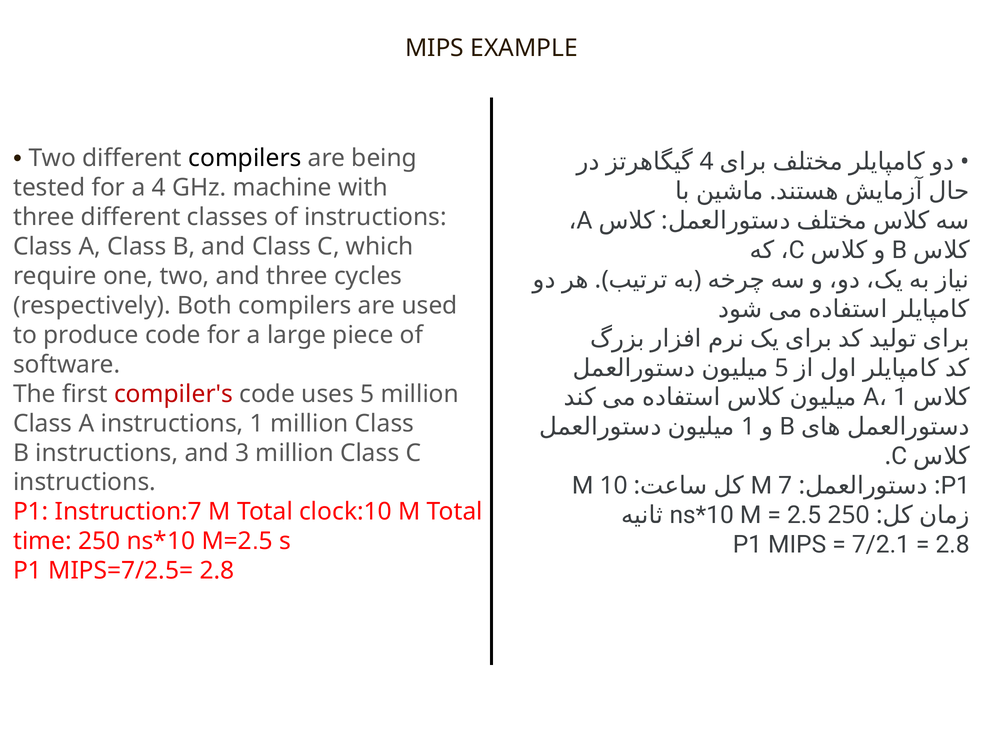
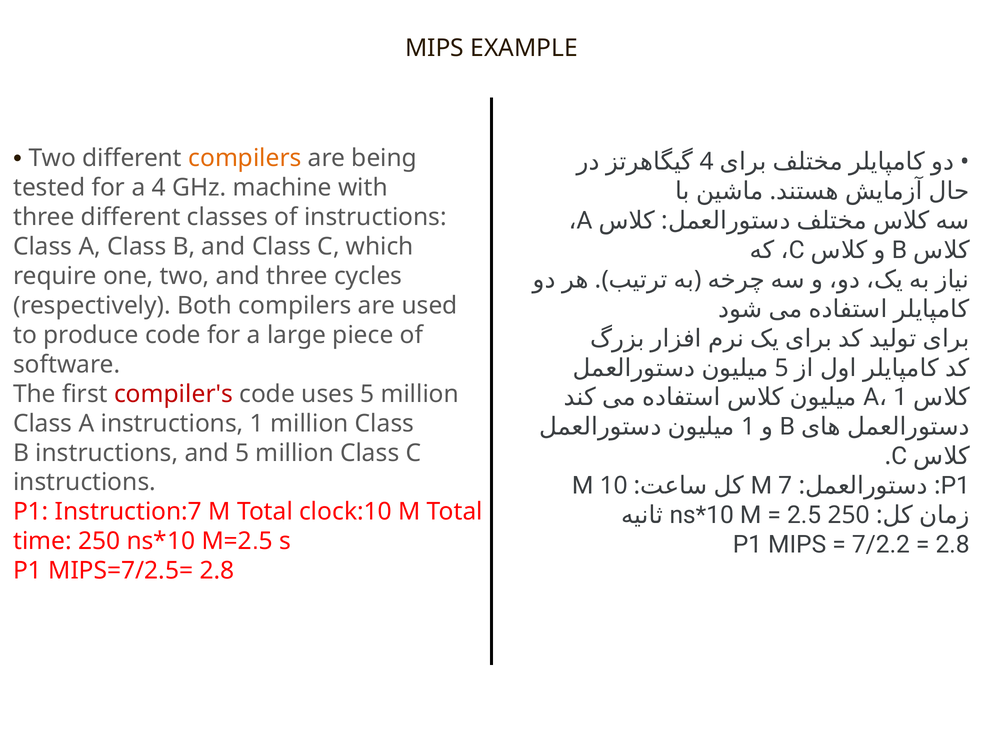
compilers colour: black -> orange (245, 158)
and 3: 3 -> 5 (242, 453)
7/2.1: 7/2.1 -> 7/2.2 (881, 545)
